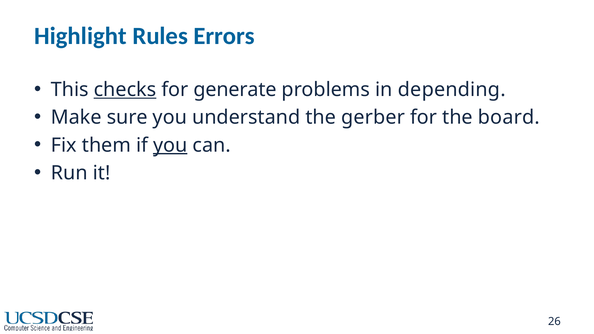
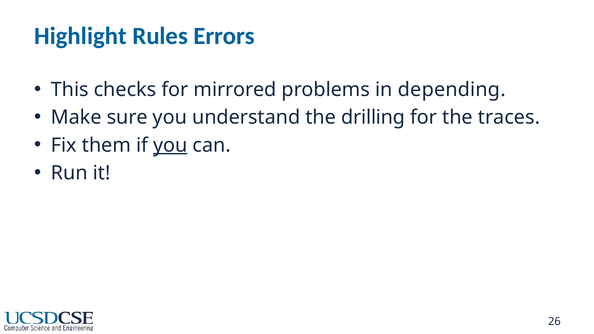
checks underline: present -> none (125, 90)
generate: generate -> mirrored (235, 90)
gerber: gerber -> drilling (373, 117)
board: board -> traces (509, 117)
